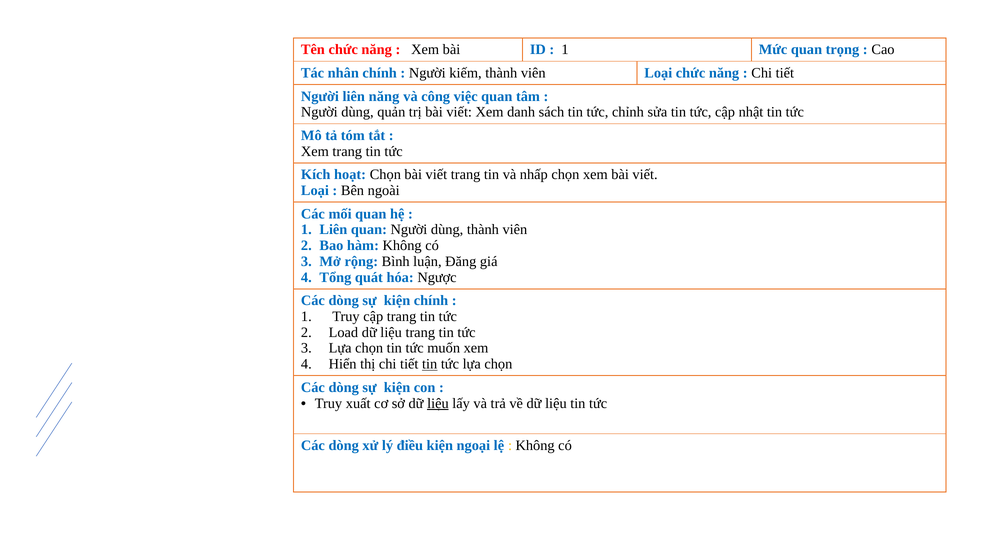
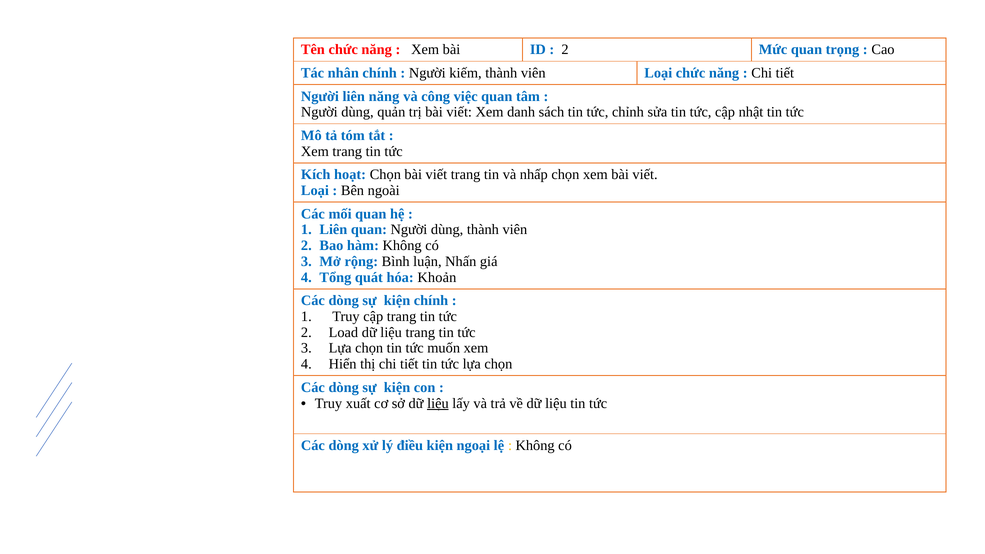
1: 1 -> 2 (565, 50)
Đăng: Đăng -> Nhấn (461, 261)
Ngược: Ngược -> Khoản (437, 277)
tin underline: present -> none (430, 364)
